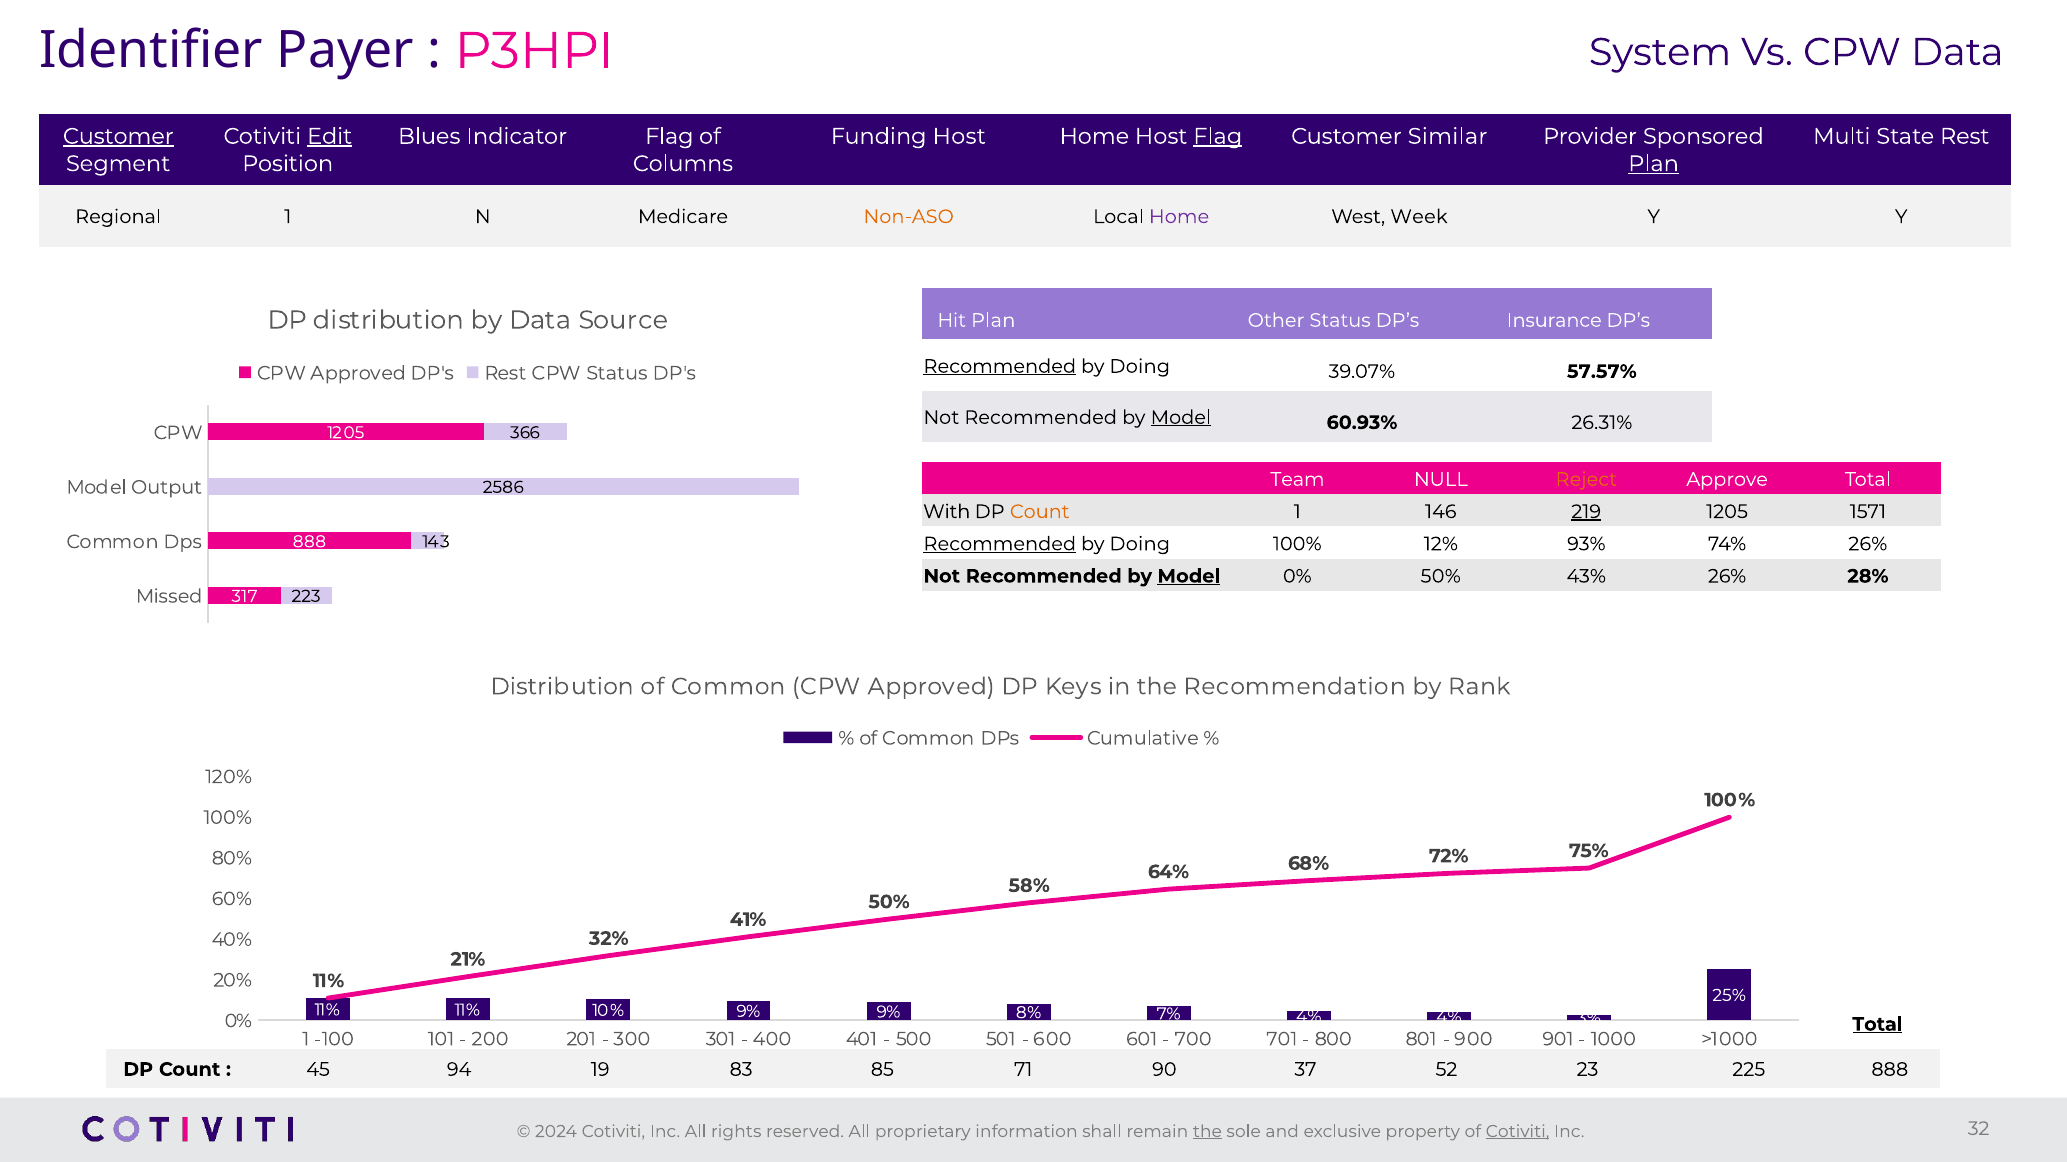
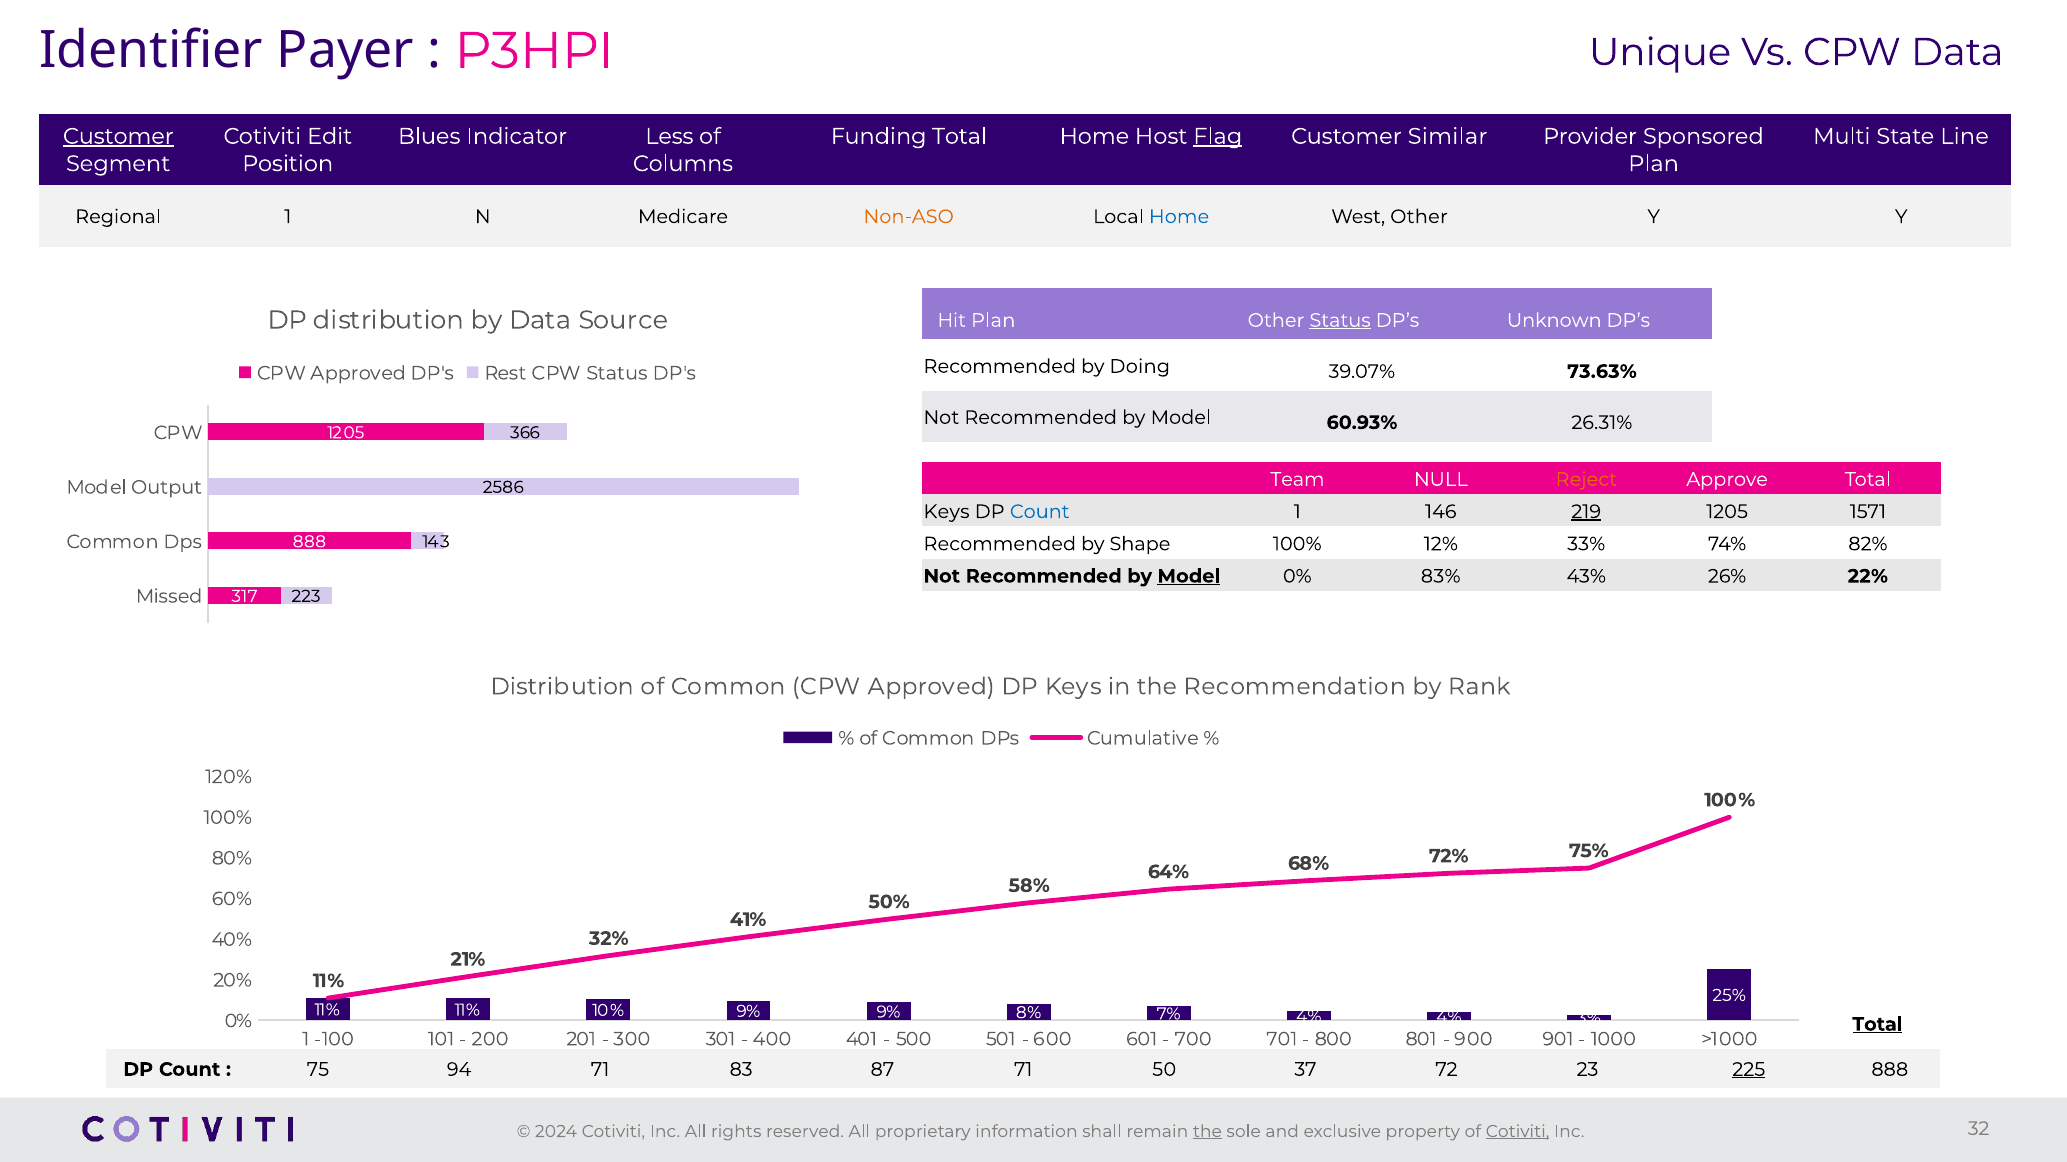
System: System -> Unique (1660, 52)
Edit underline: present -> none (330, 136)
Indicator Flag: Flag -> Less (669, 136)
Funding Host: Host -> Total (959, 136)
State Rest: Rest -> Line (1965, 136)
Plan underline: present -> none (1654, 164)
Home colour: purple -> blue (1179, 217)
West Week: Week -> Other (1419, 217)
Status underline: none -> present (1340, 321)
Insurance: Insurance -> Unknown (1554, 321)
Recommended underline: present -> none (1000, 367)
57.57%: 57.57% -> 73.63% (1602, 372)
Model underline: present -> none (1181, 418)
With: With -> Keys (947, 512)
Count colour: orange -> blue (1040, 512)
Recommended underline: present -> none (1000, 544)
Doing: Doing -> Shape (1140, 544)
93%: 93% -> 33% (1586, 544)
74% 26%: 26% -> 82% (1868, 544)
0% 50%: 50% -> 83% (1441, 577)
28%: 28% -> 22% (1868, 577)
45: 45 -> 75 (318, 1070)
94 19: 19 -> 71 (600, 1070)
85: 85 -> 87 (882, 1070)
90: 90 -> 50 (1164, 1070)
52: 52 -> 72 (1446, 1070)
225 underline: none -> present (1749, 1070)
